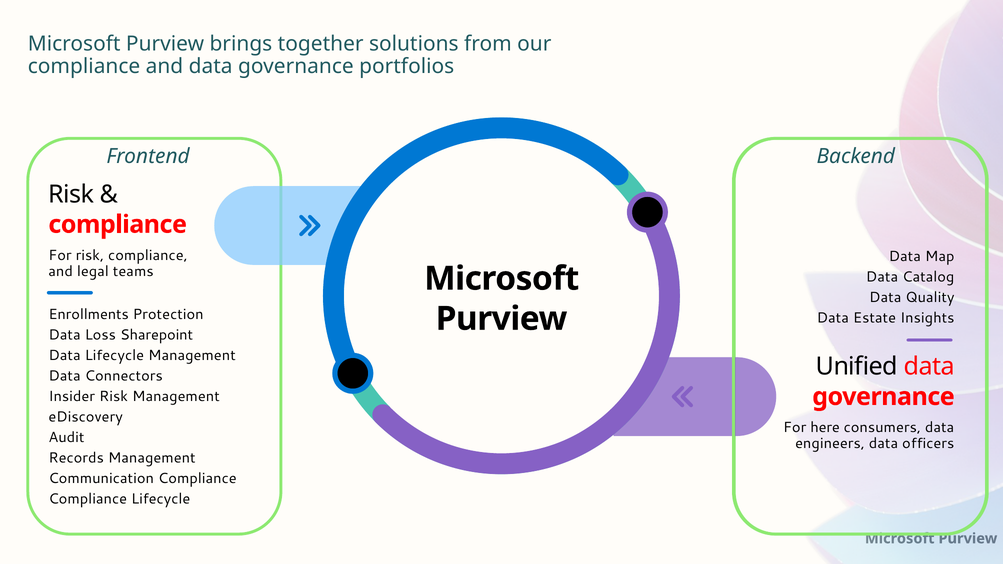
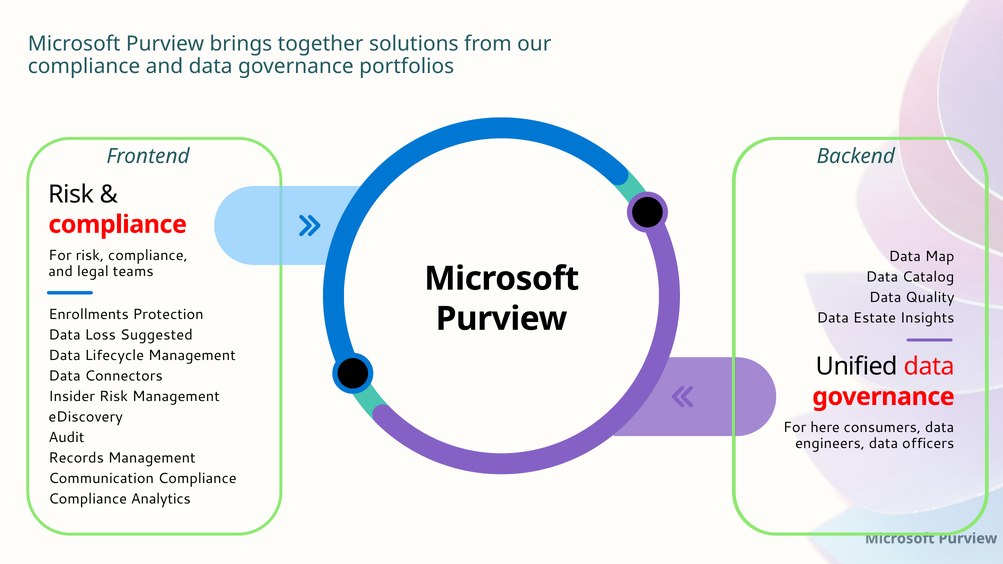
Sharepoint: Sharepoint -> Suggested (156, 335)
Compliance Lifecycle: Lifecycle -> Analytics (161, 499)
